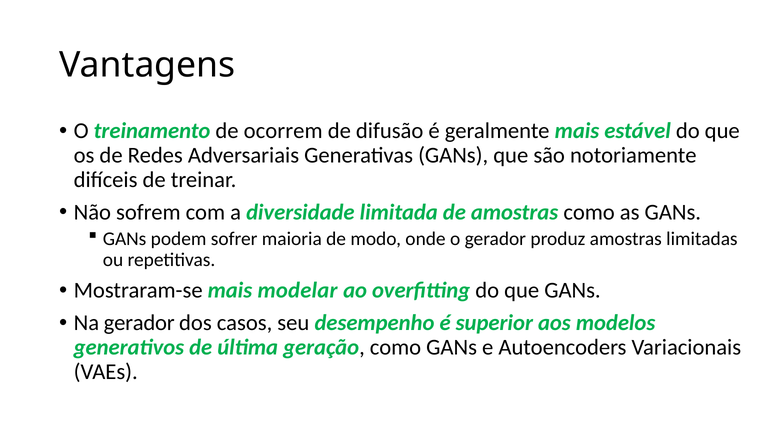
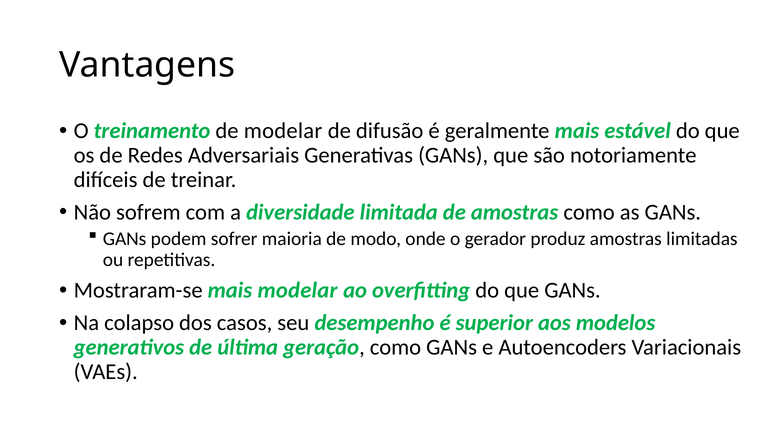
de ocorrem: ocorrem -> modelar (283, 131)
Na gerador: gerador -> colapso (139, 323)
